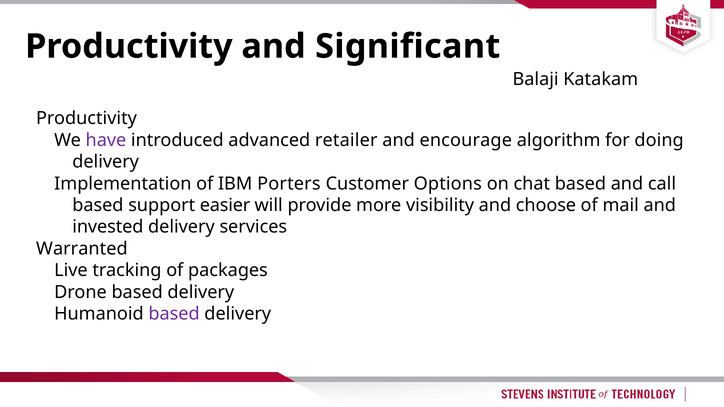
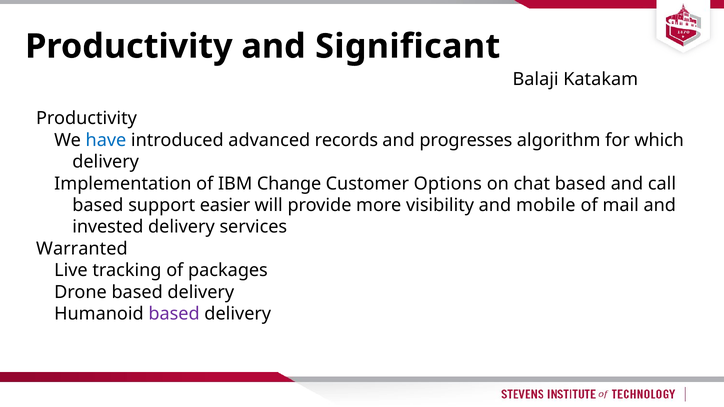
have colour: purple -> blue (106, 140)
retailer: retailer -> records (346, 140)
encourage: encourage -> progresses (466, 140)
doing: doing -> which (659, 140)
Porters: Porters -> Change (289, 184)
choose: choose -> mobile (546, 205)
